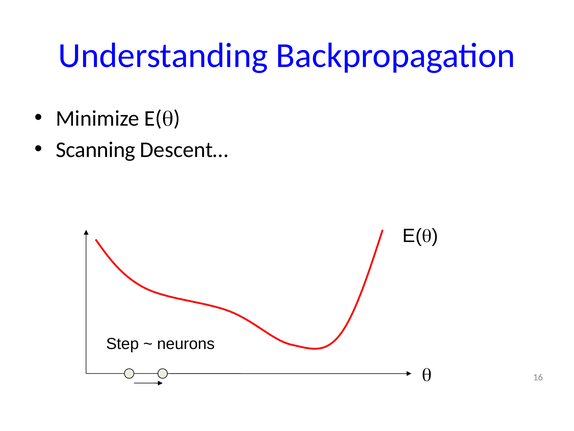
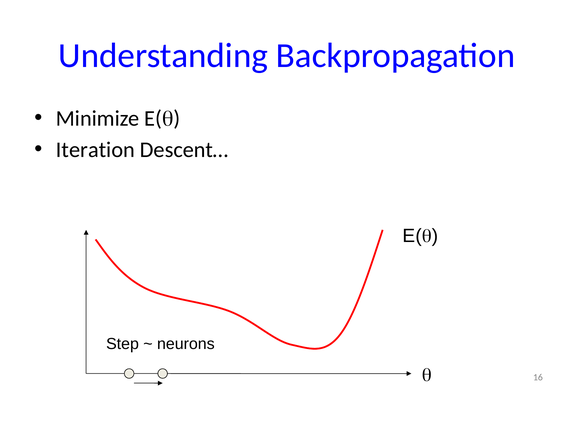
Scanning: Scanning -> Iteration (95, 150)
